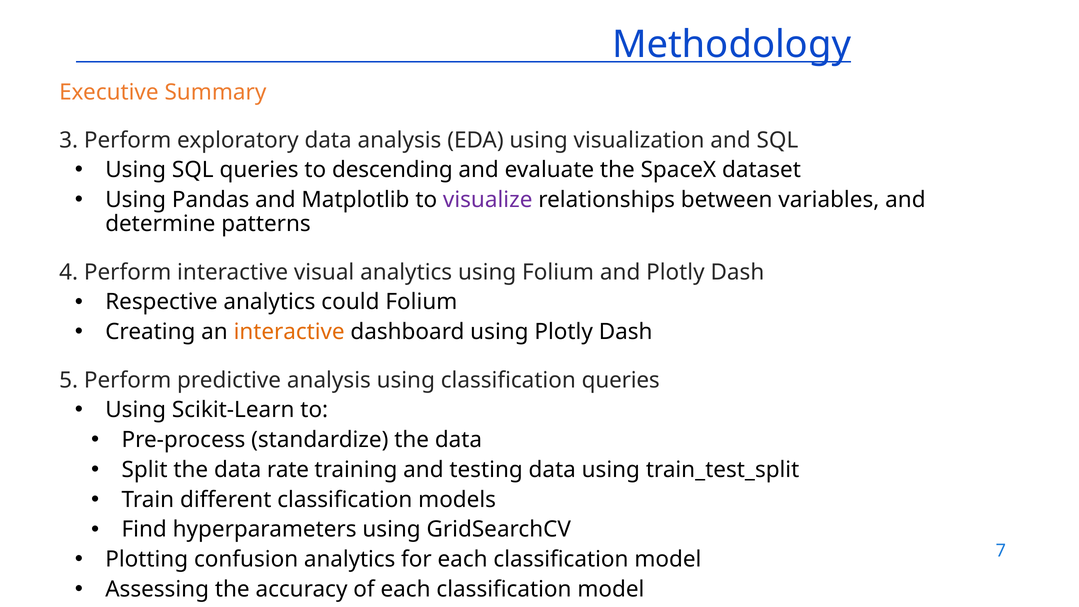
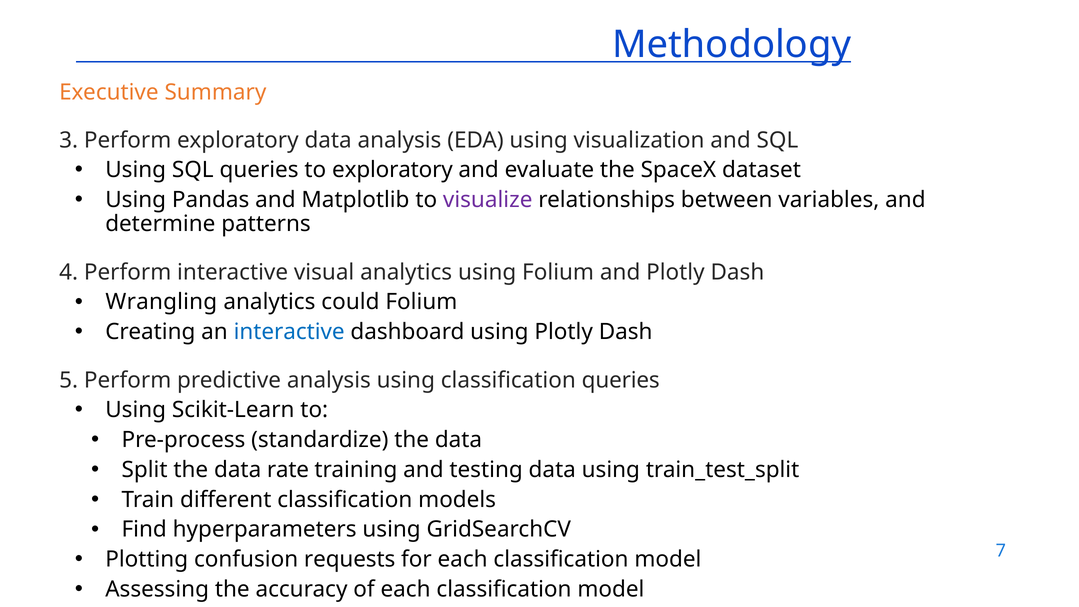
to descending: descending -> exploratory (392, 170)
Respective: Respective -> Wrangling (161, 302)
interactive colour: orange -> blue (289, 332)
confusion analytics: analytics -> requests (350, 559)
